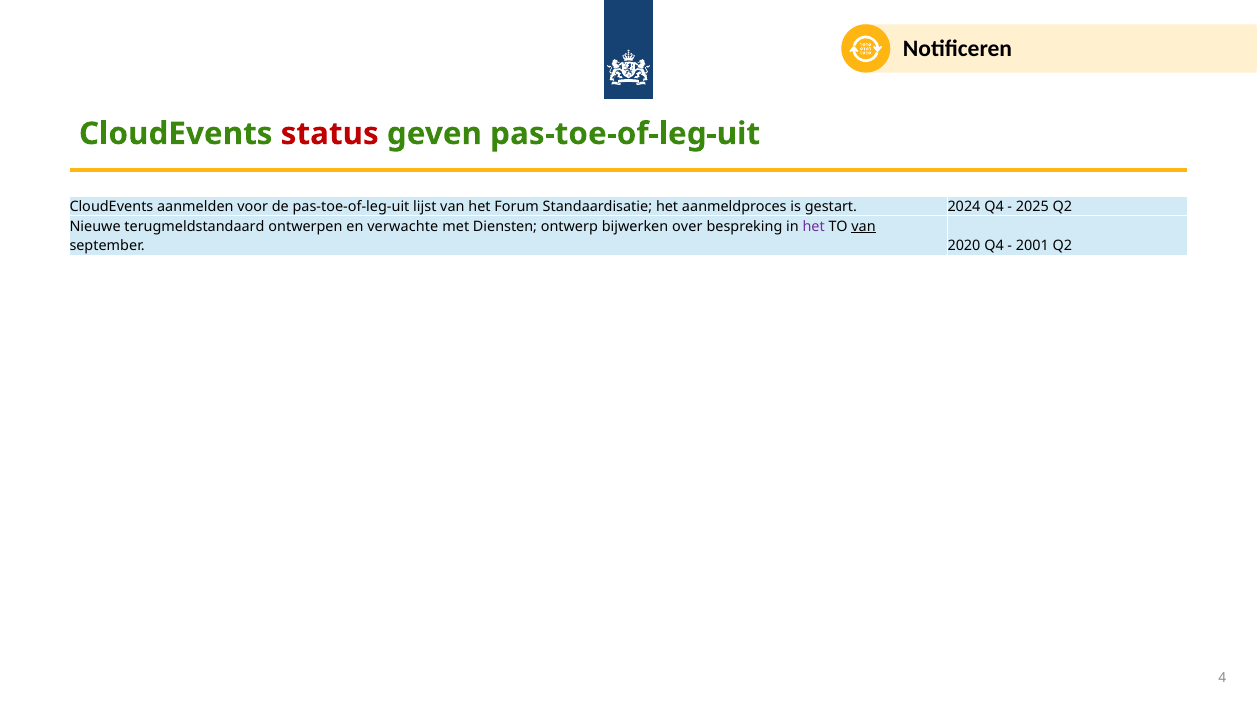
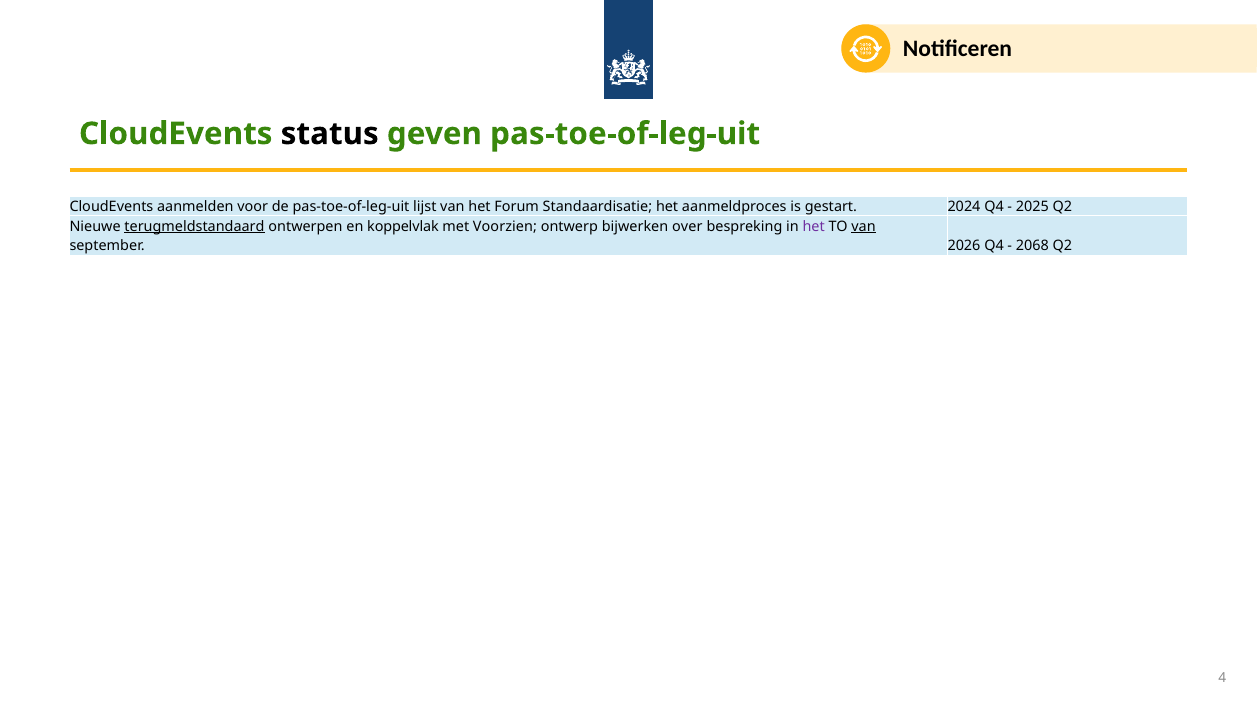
status colour: red -> black (330, 134)
terugmeldstandaard underline: none -> present (194, 227)
verwachte: verwachte -> koppelvlak (403, 227)
Diensten: Diensten -> Voorzien (505, 227)
2020: 2020 -> 2026 (964, 246)
2001: 2001 -> 2068 (1032, 246)
